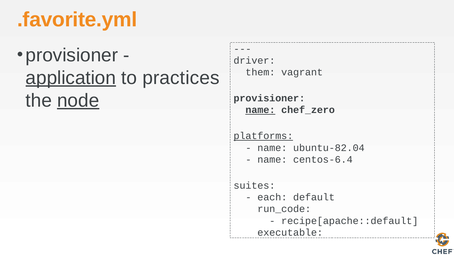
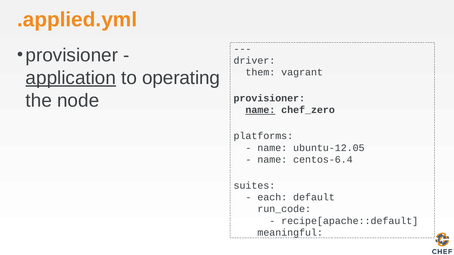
.favorite.yml: .favorite.yml -> .applied.yml (77, 20)
practices: practices -> operating (181, 78)
node underline: present -> none (78, 101)
platforms underline: present -> none (263, 136)
ubuntu-82.04: ubuntu-82.04 -> ubuntu-12.05 (329, 148)
executable: executable -> meaningful (290, 233)
